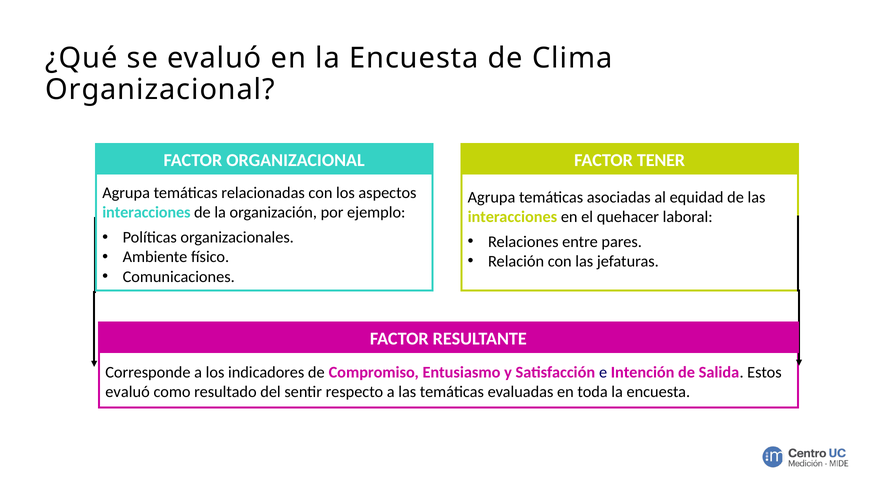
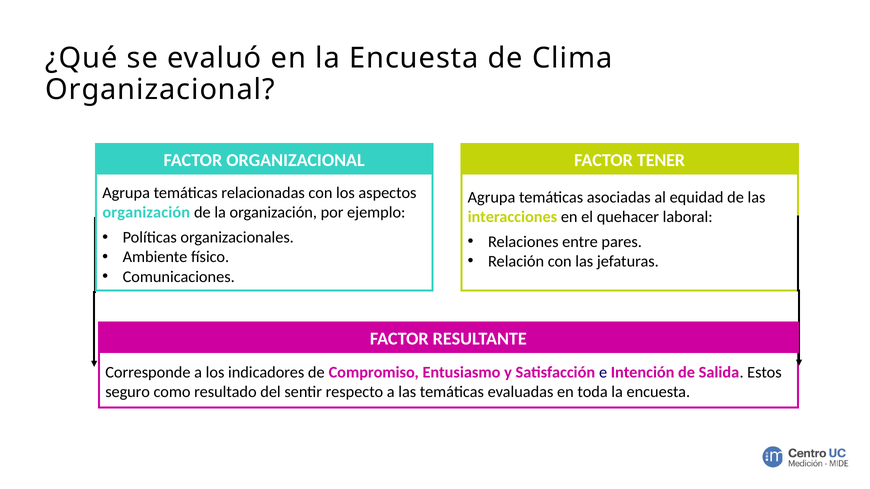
interacciones: interacciones -> organización (146, 213)
evaluó: evaluó -> seguro (128, 392)
